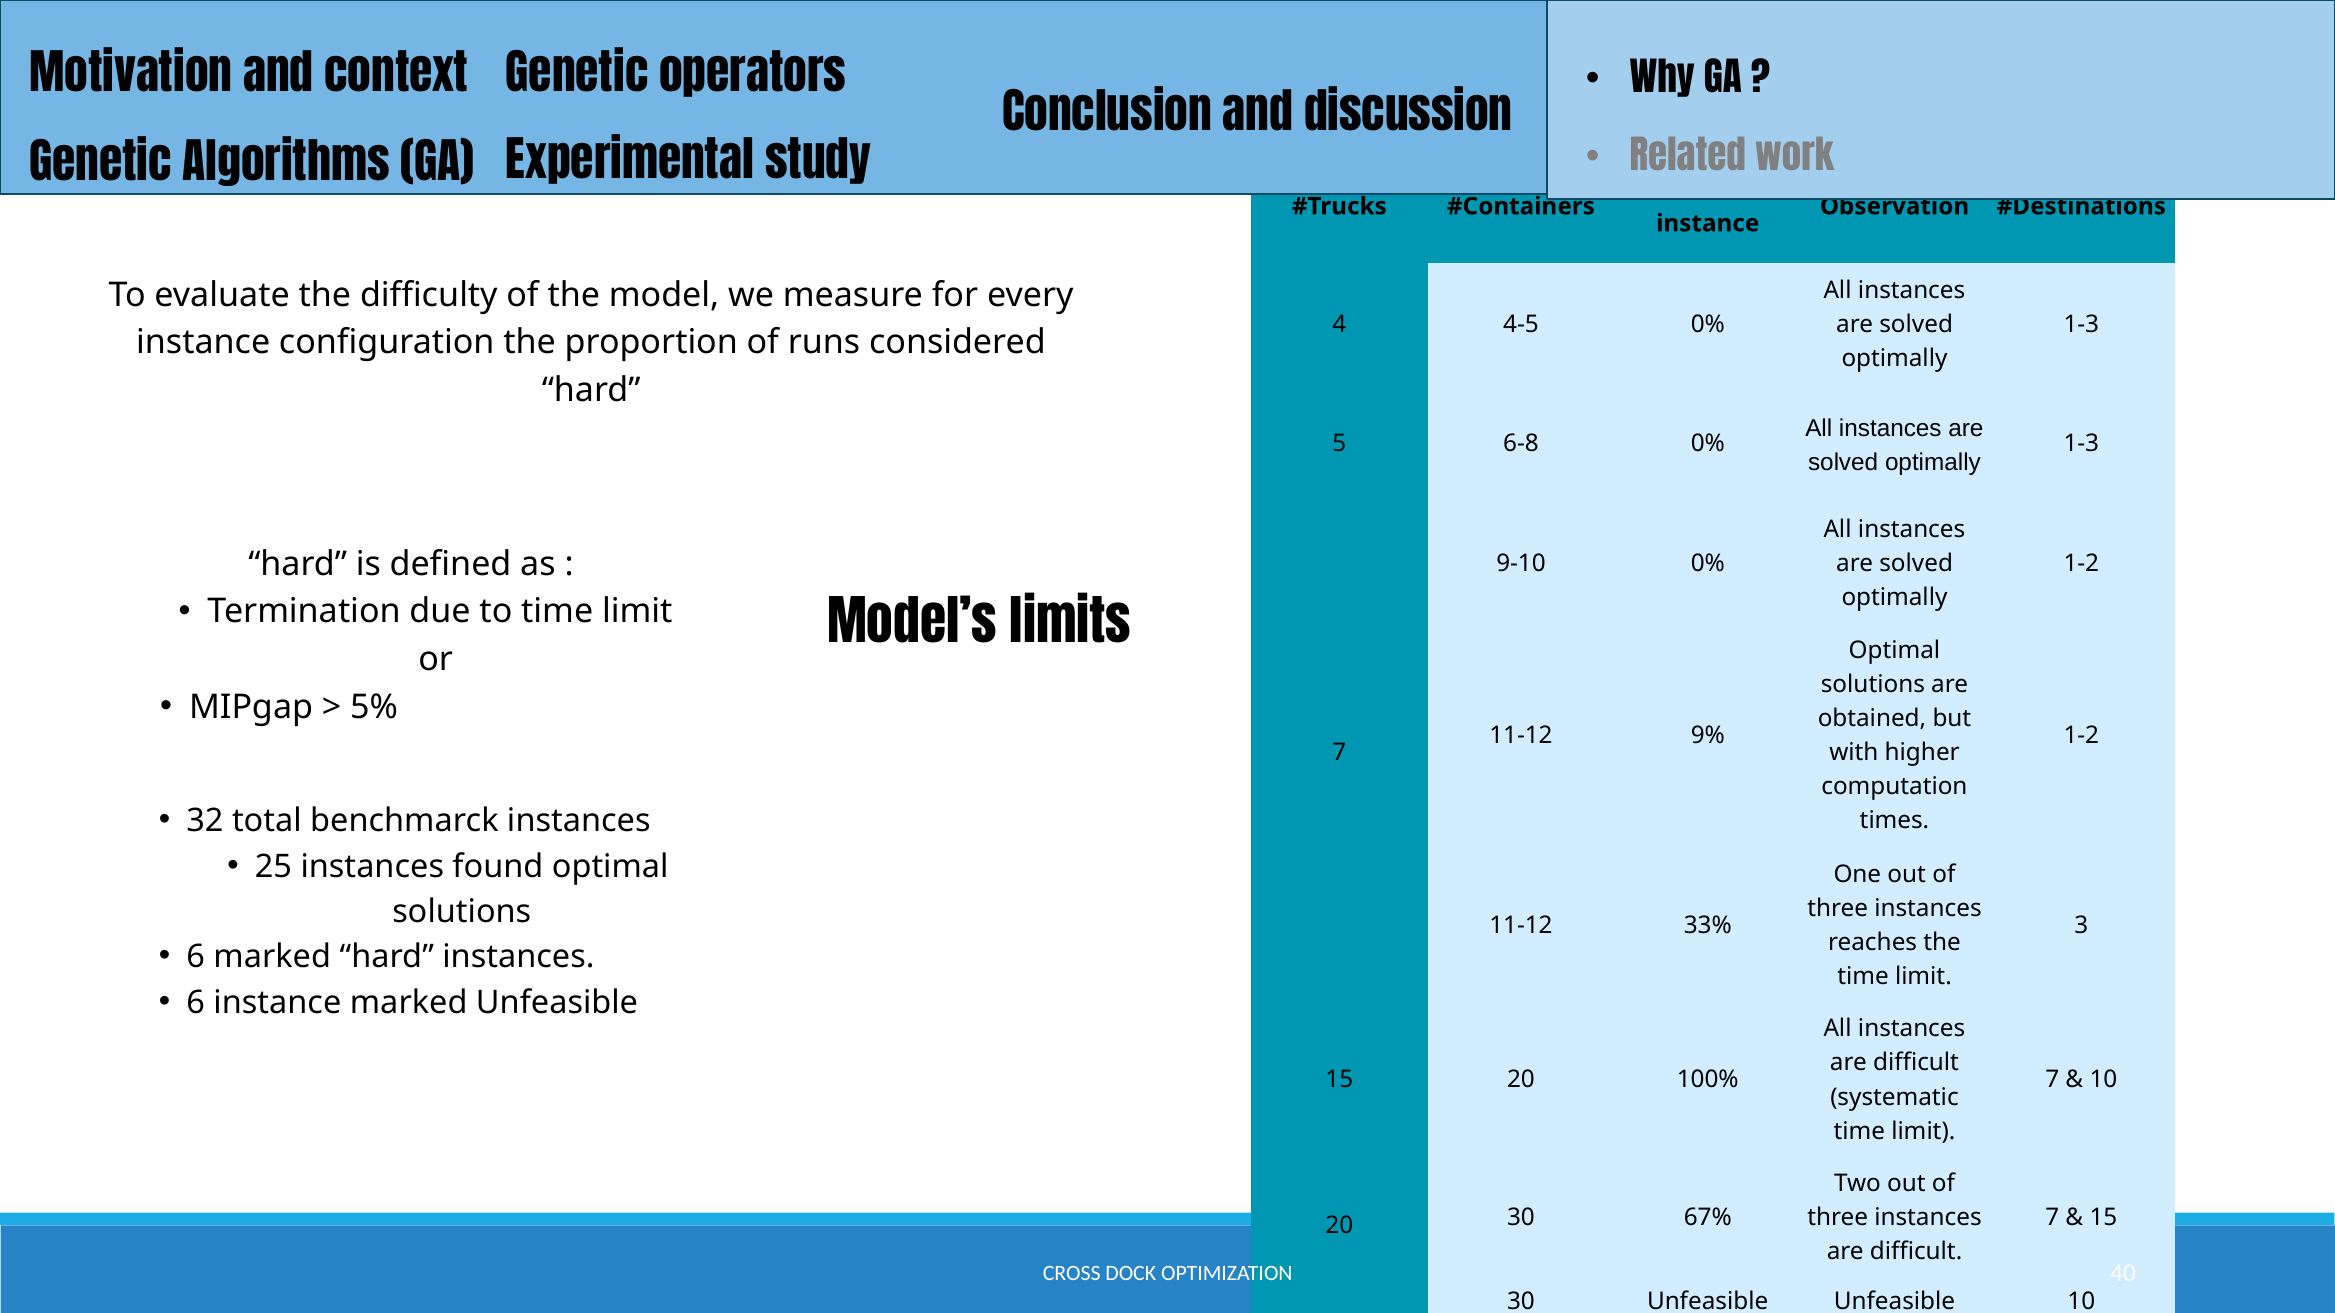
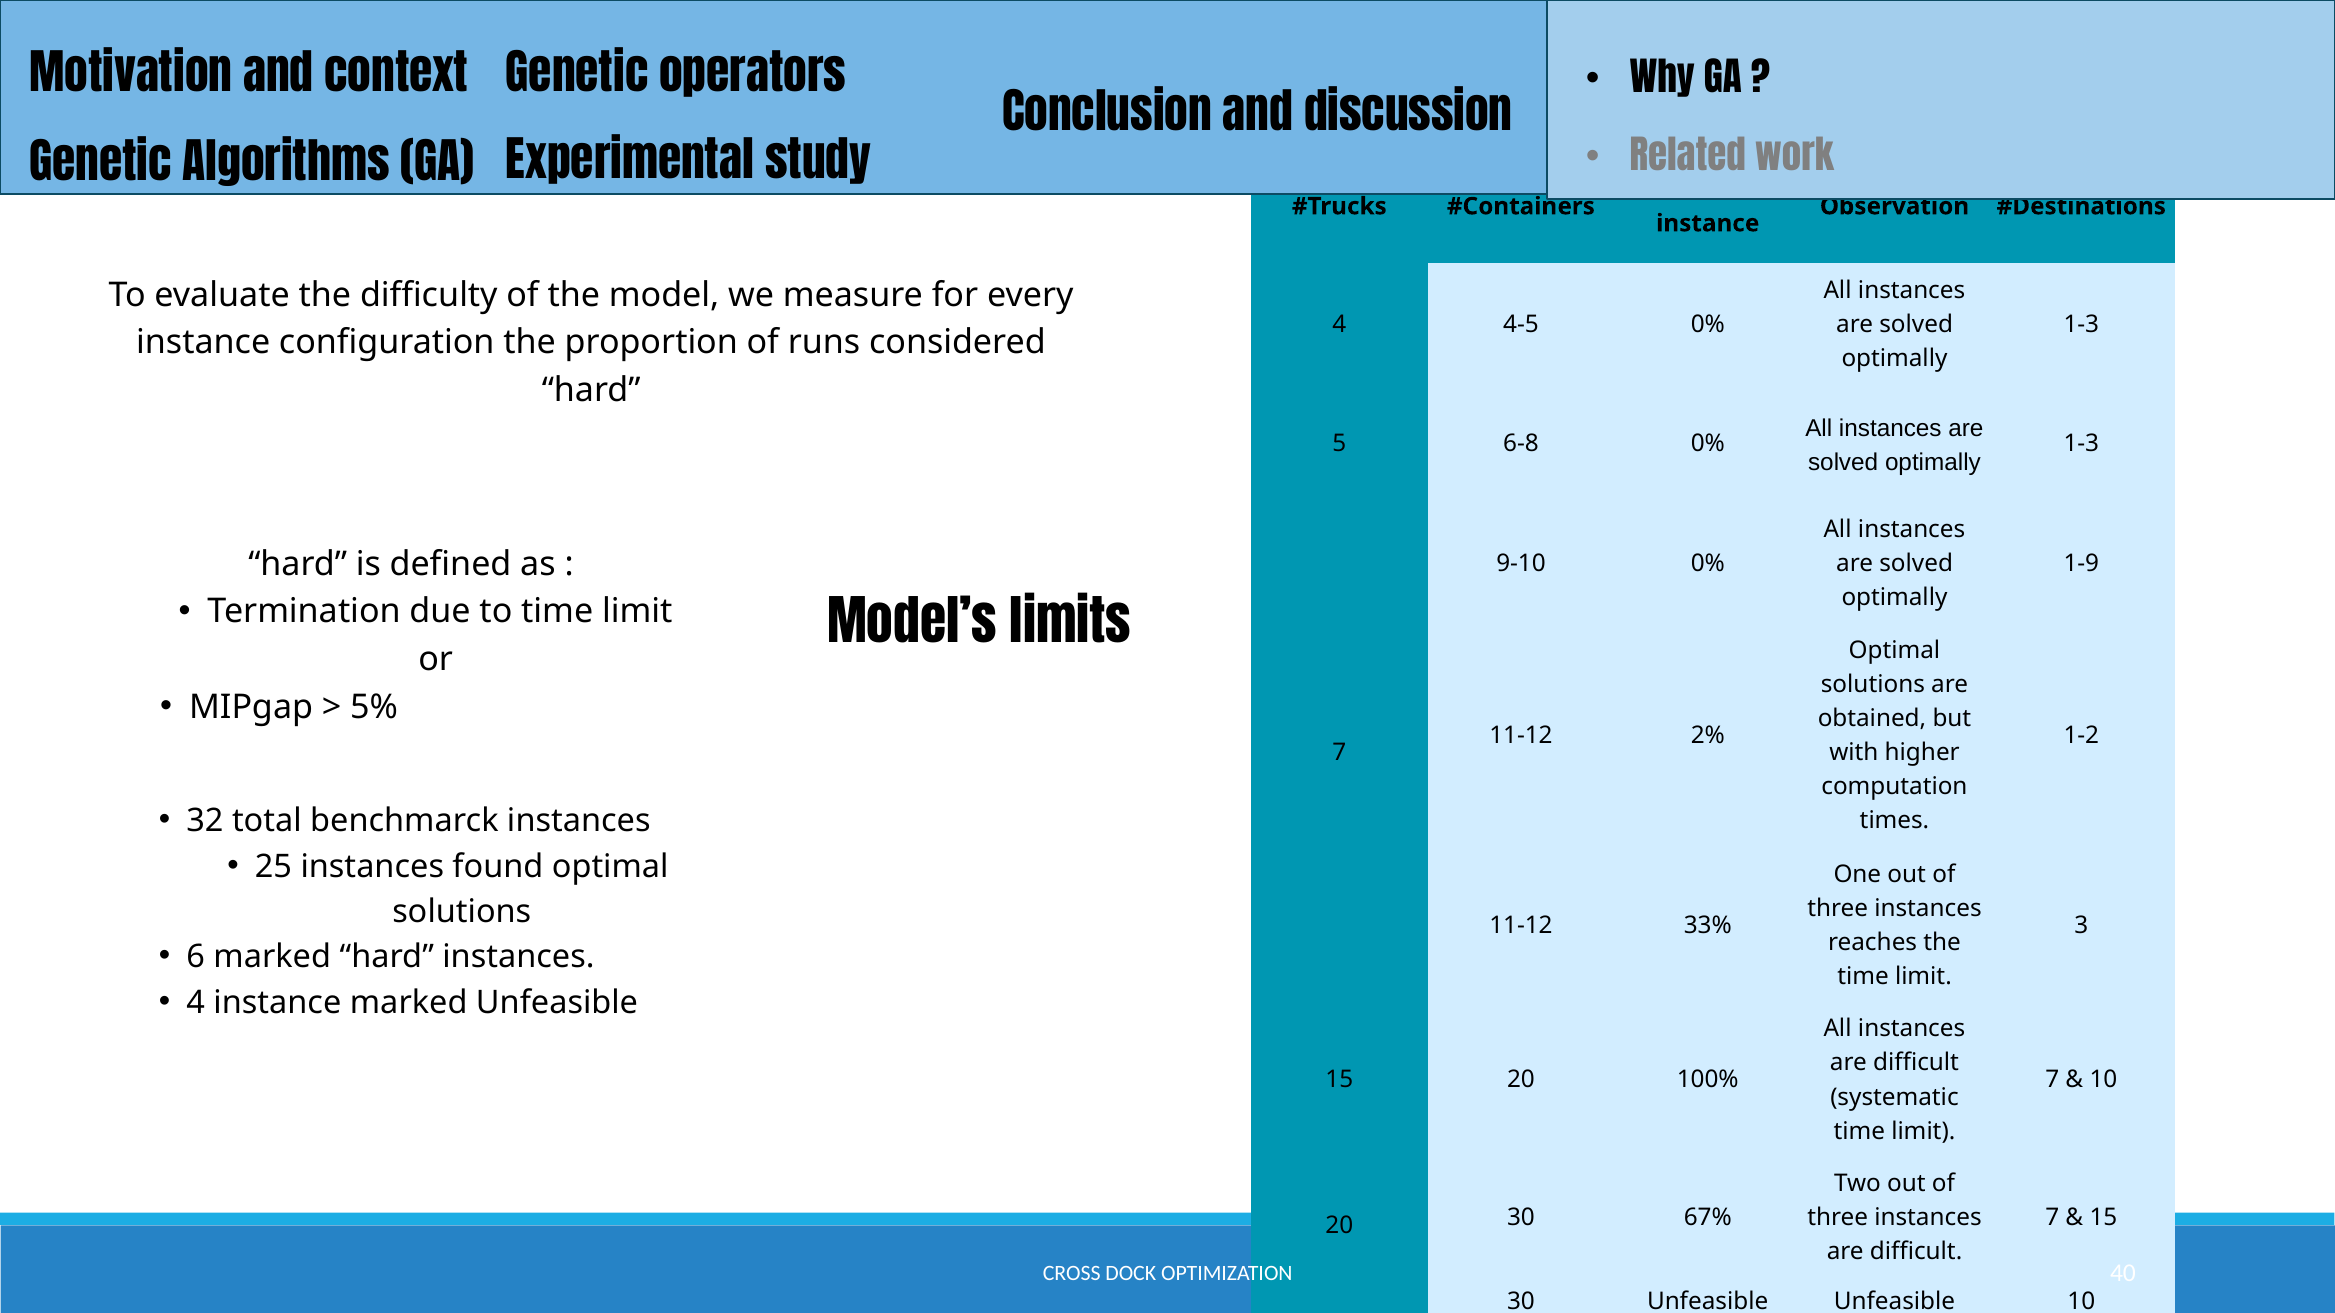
1-2: 1-2 -> 1-9 (2081, 563)
9%: 9% -> 2% (1708, 736)
6: 6 -> 4 (196, 1003)
